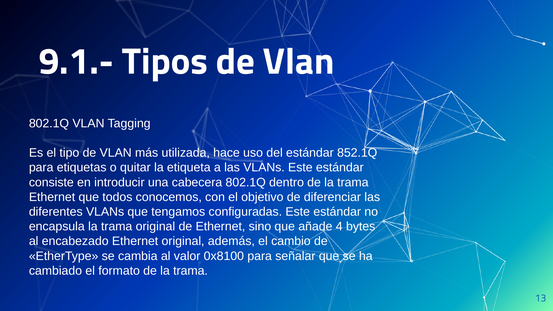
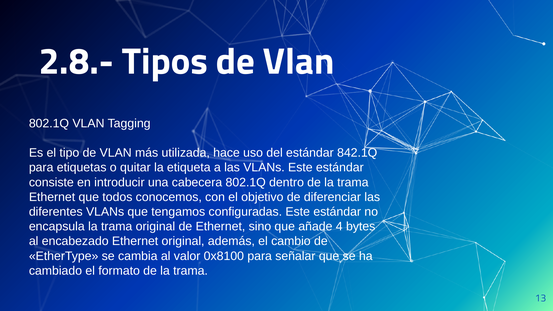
9.1.-: 9.1.- -> 2.8.- (76, 62)
852.1Q: 852.1Q -> 842.1Q (357, 153)
